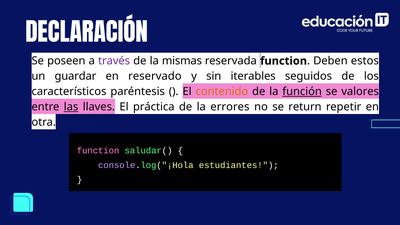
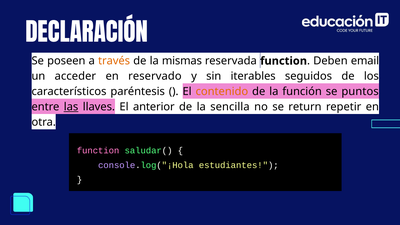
través colour: purple -> orange (114, 61)
estos: estos -> email (365, 61)
guardar: guardar -> acceder (75, 76)
función underline: present -> none (302, 92)
valores: valores -> puntos (360, 92)
práctica: práctica -> anterior (154, 107)
errores: errores -> sencilla (230, 107)
